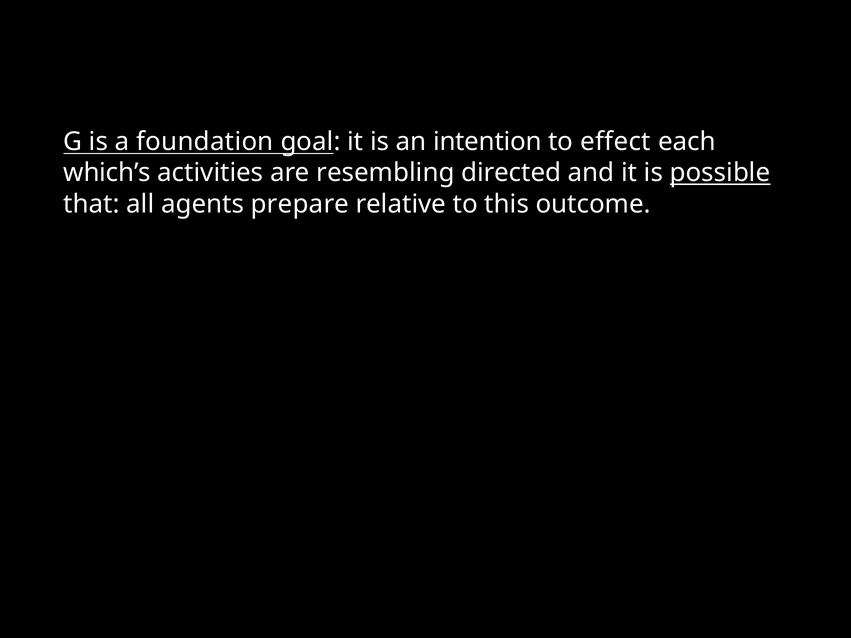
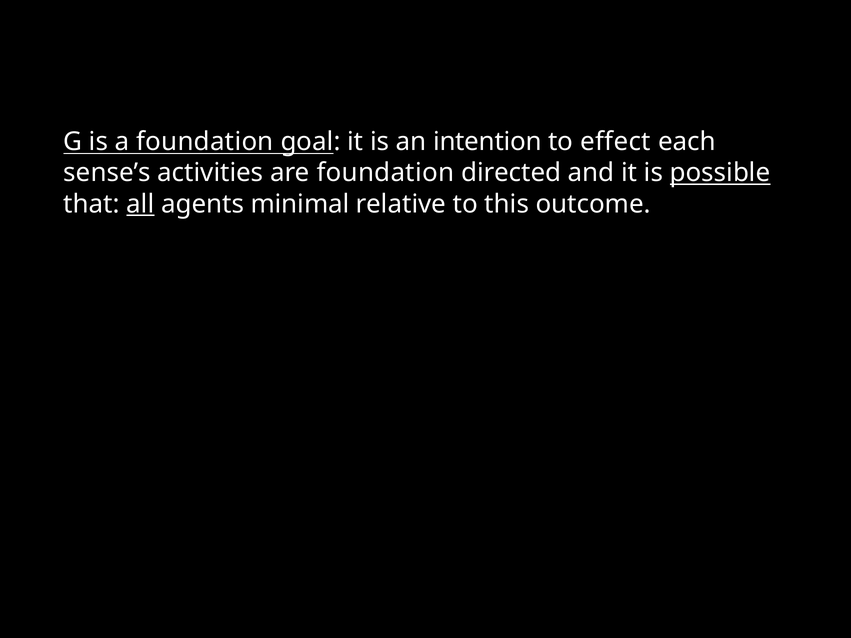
which’s: which’s -> sense’s (107, 173)
are resembling: resembling -> foundation (385, 173)
all underline: none -> present (140, 204)
prepare: prepare -> minimal (300, 204)
